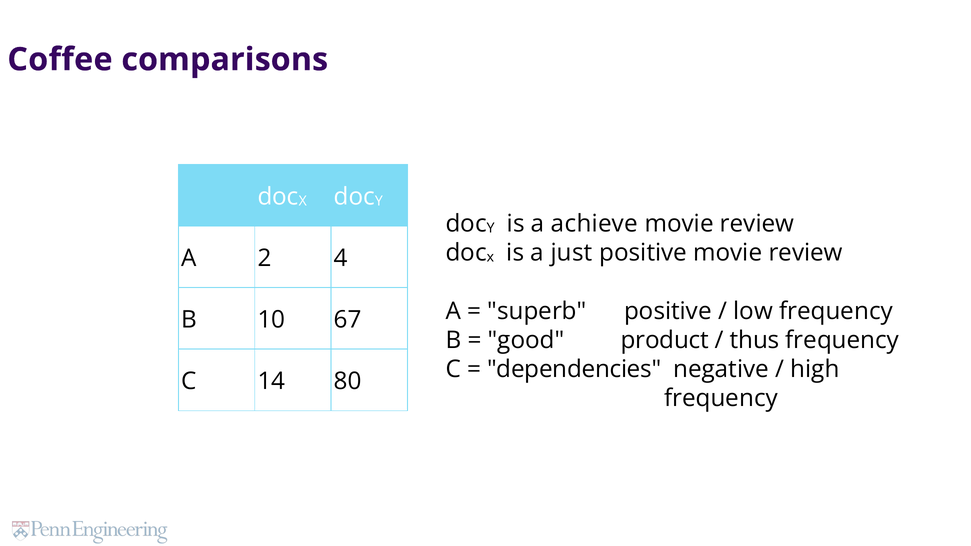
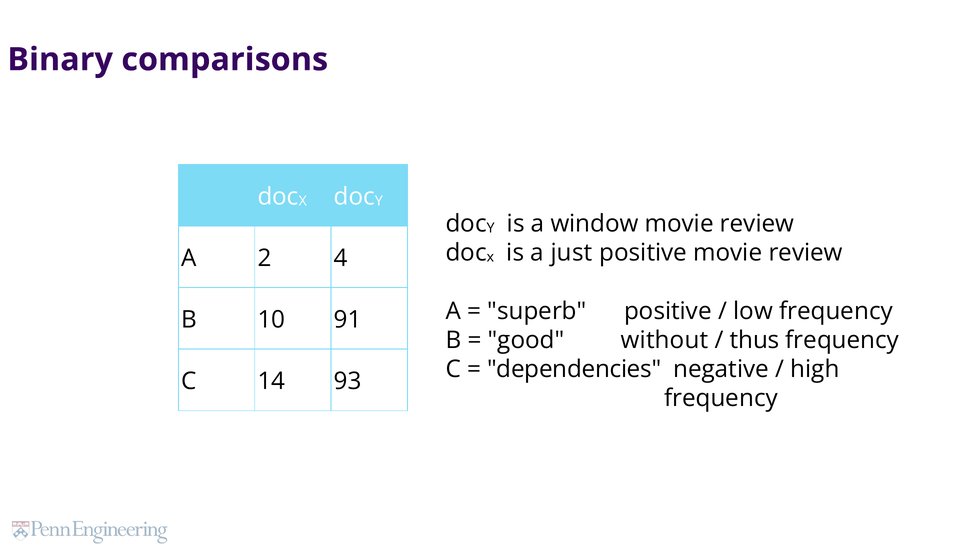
Coffee: Coffee -> Binary (60, 60)
achieve: achieve -> window (595, 224)
67: 67 -> 91 (348, 320)
product: product -> without (665, 340)
80: 80 -> 93 (348, 381)
